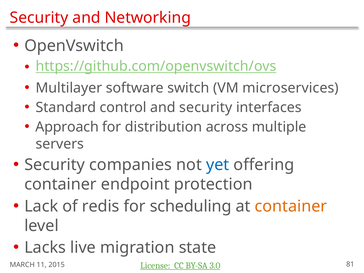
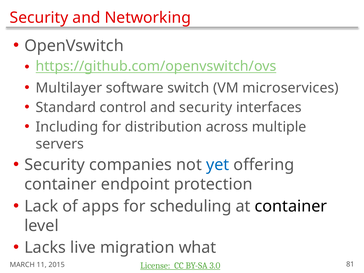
Approach: Approach -> Including (67, 127)
redis: redis -> apps (101, 206)
container colour: orange -> black (291, 206)
state: state -> what (197, 248)
